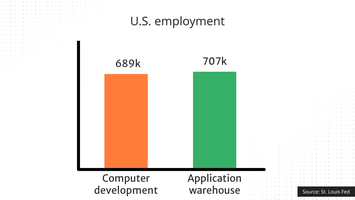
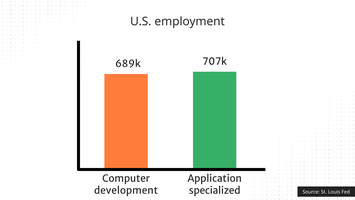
warehouse: warehouse -> specialized (215, 190)
